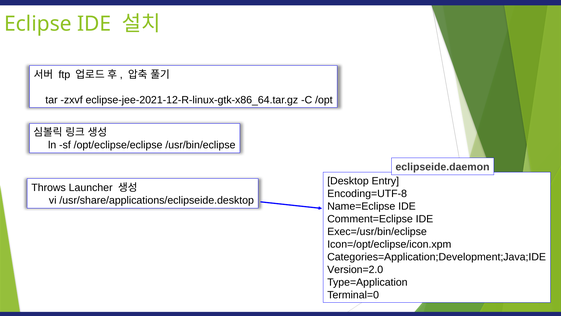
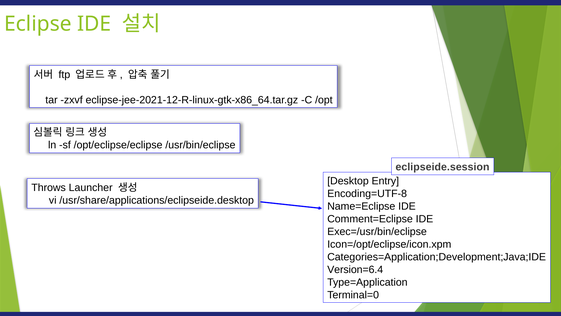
eclipseide.daemon: eclipseide.daemon -> eclipseide.session (442, 167)
Version=2.0: Version=2.0 -> Version=6.4 (355, 269)
